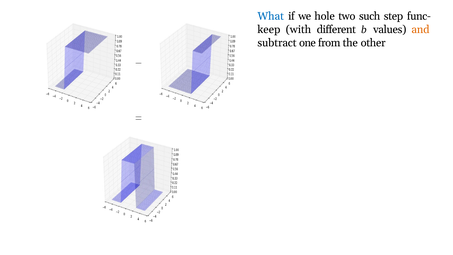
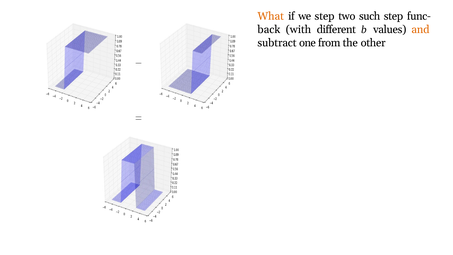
What colour: blue -> orange (271, 16)
we hole: hole -> step (325, 16)
keep: keep -> back (269, 29)
